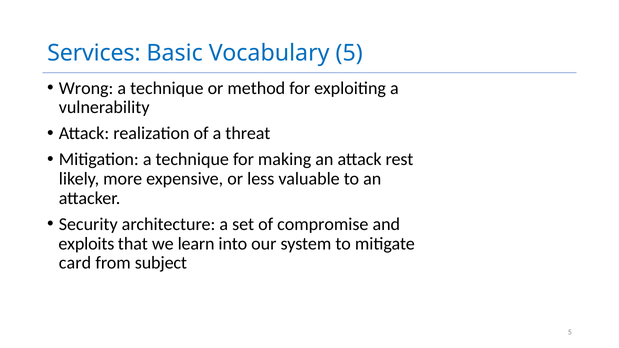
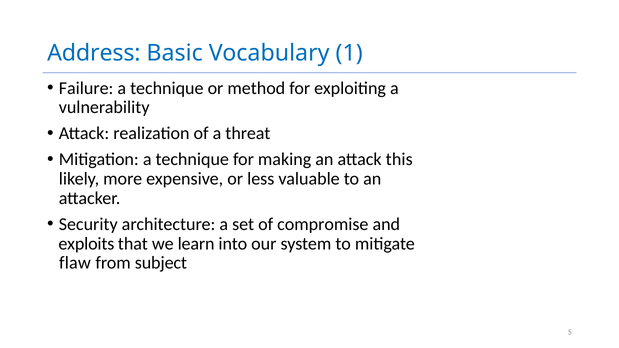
Services: Services -> Address (94, 53)
Vocabulary 5: 5 -> 1 (349, 53)
Wrong: Wrong -> Failure (86, 88)
rest: rest -> this (399, 159)
card: card -> flaw (75, 263)
